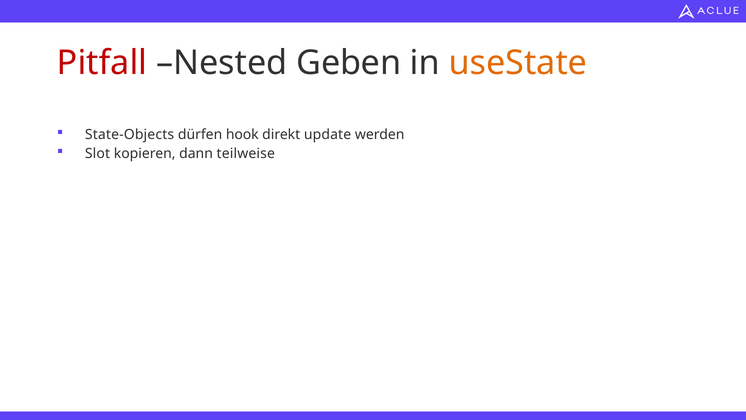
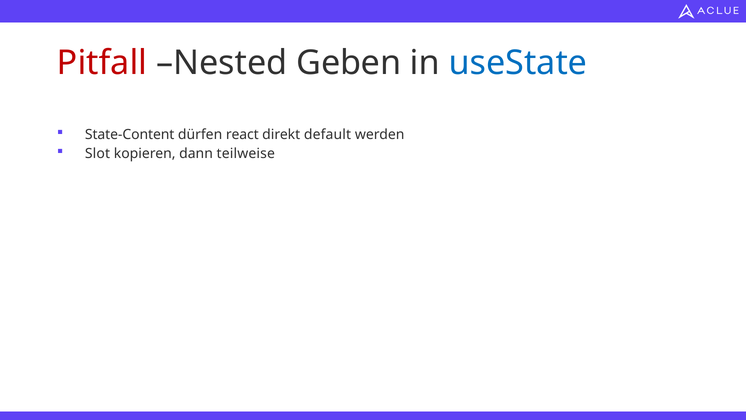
useState colour: orange -> blue (518, 63)
State-Objects: State-Objects -> State-Content (130, 135)
hook: hook -> react (242, 135)
update: update -> default (328, 135)
